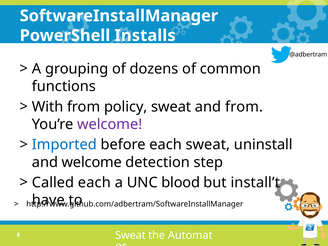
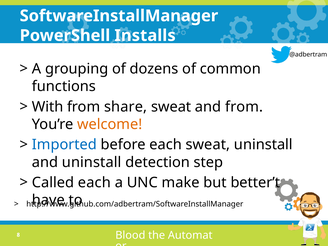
policy: policy -> share (126, 107)
welcome colour: purple -> orange (110, 124)
and welcome: welcome -> uninstall (92, 162)
blood: blood -> make (181, 183)
install’t: install’t -> better’t (255, 183)
Sweat: Sweat -> Blood (130, 235)
